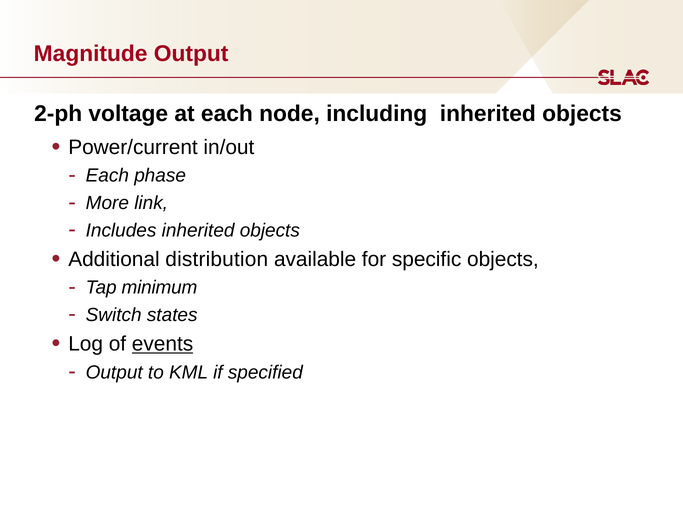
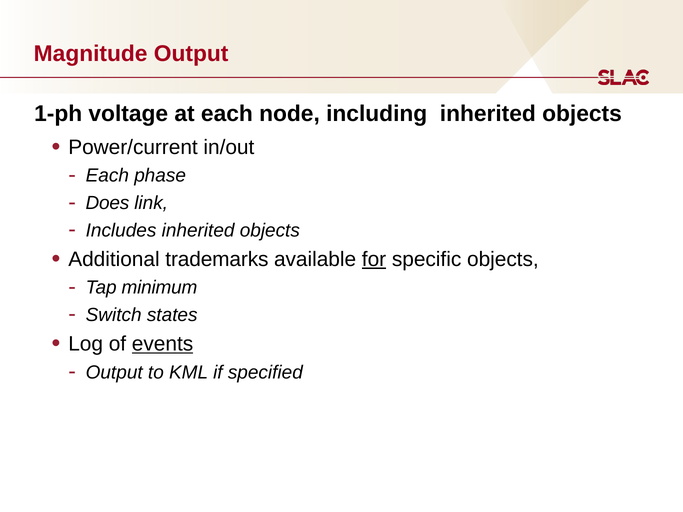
2-ph: 2-ph -> 1-ph (58, 114)
More: More -> Does (107, 203)
distribution: distribution -> trademarks (217, 259)
for underline: none -> present (374, 259)
